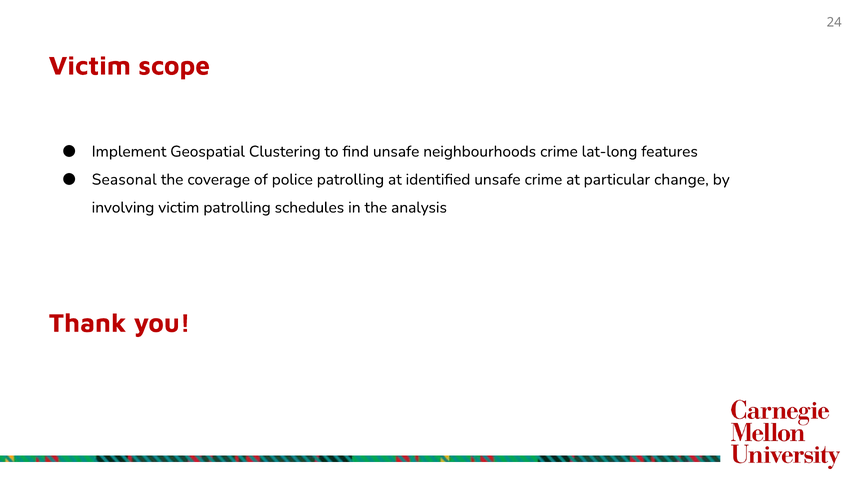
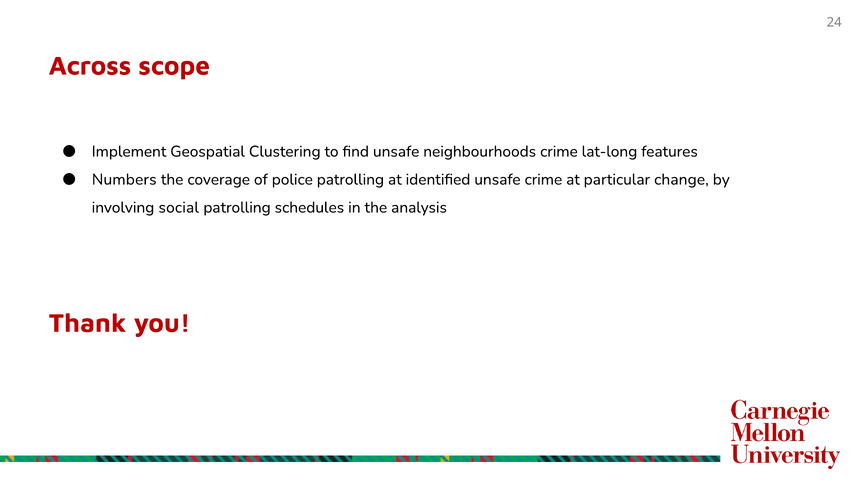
Victim: Victim -> Across (90, 66)
Seasonal: Seasonal -> Numbers (124, 179)
involving victim: victim -> social (179, 207)
